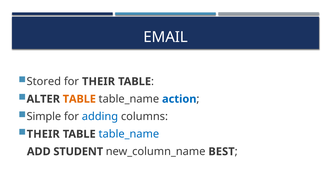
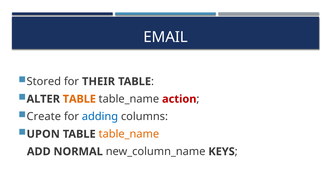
action colour: blue -> red (179, 99)
Simple: Simple -> Create (44, 117)
THEIR: THEIR -> UPON (43, 134)
table_name colour: blue -> orange (129, 134)
STUDENT: STUDENT -> NORMAL (78, 152)
BEST: BEST -> KEYS (222, 152)
